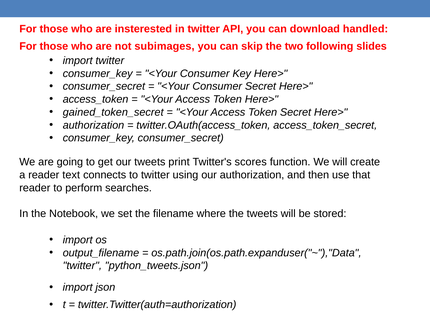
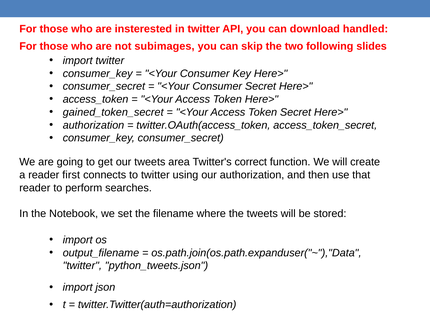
print: print -> area (179, 162)
scores: scores -> correct (251, 162)
text: text -> first (71, 175)
